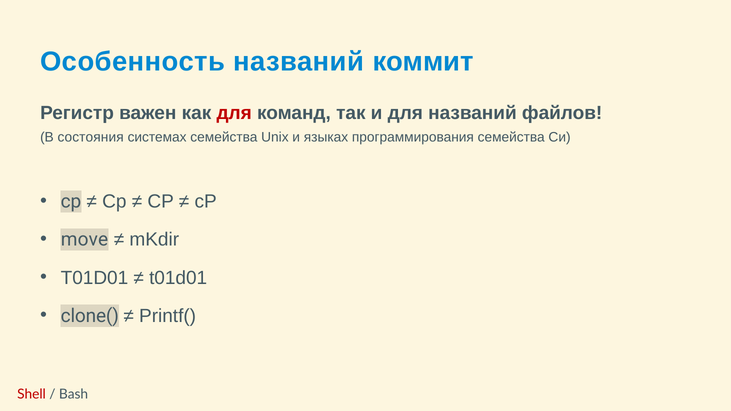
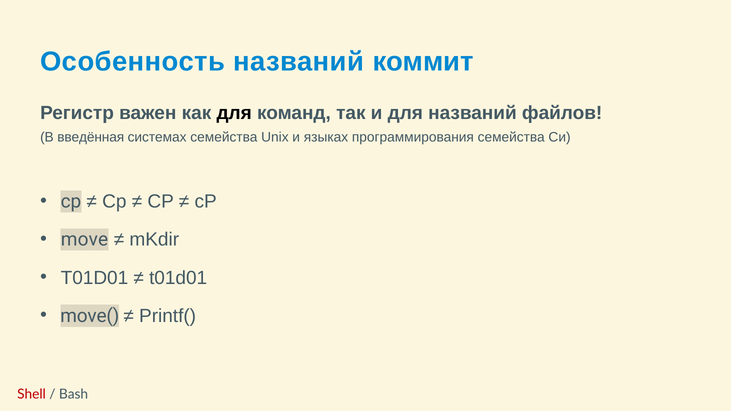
для colour: red -> black (234, 113)
состояния: состояния -> введённая (91, 137)
clone(: clone( -> move( (90, 316)
